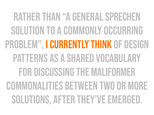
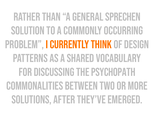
maliformer: maliformer -> psychopath (113, 72)
